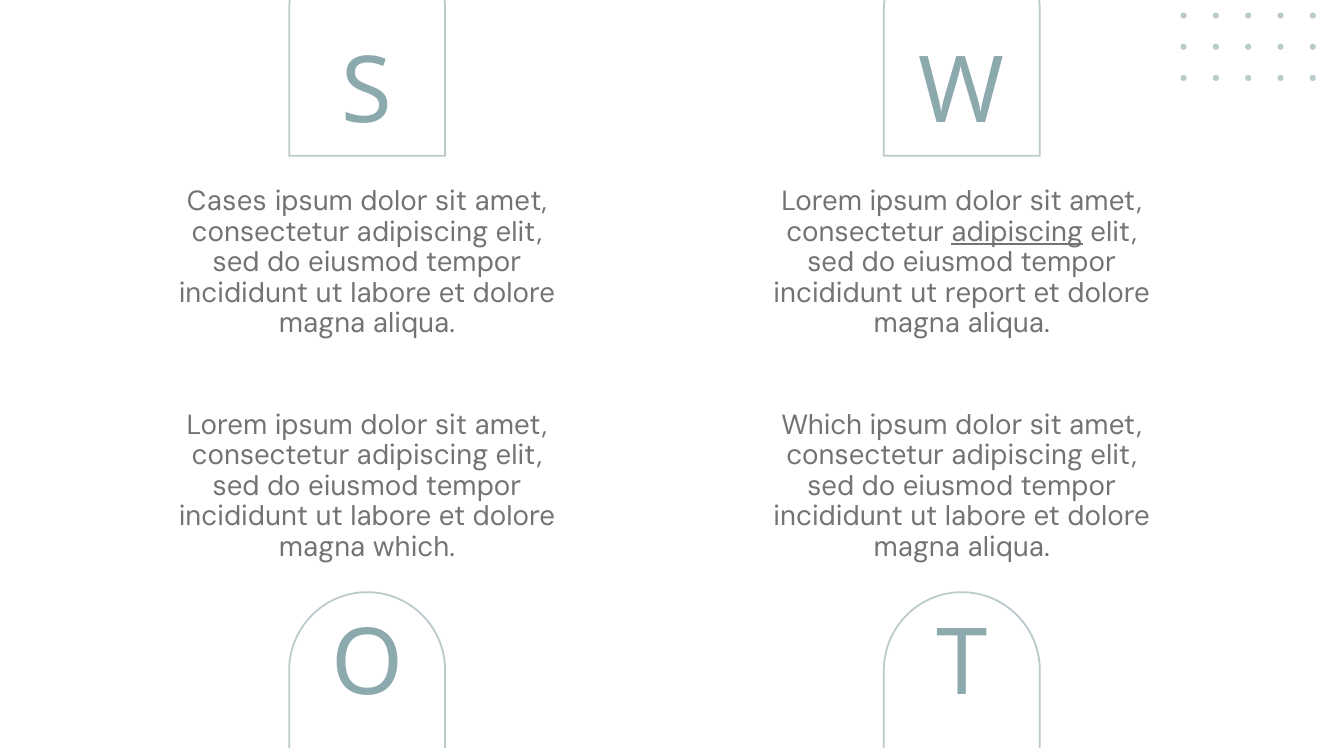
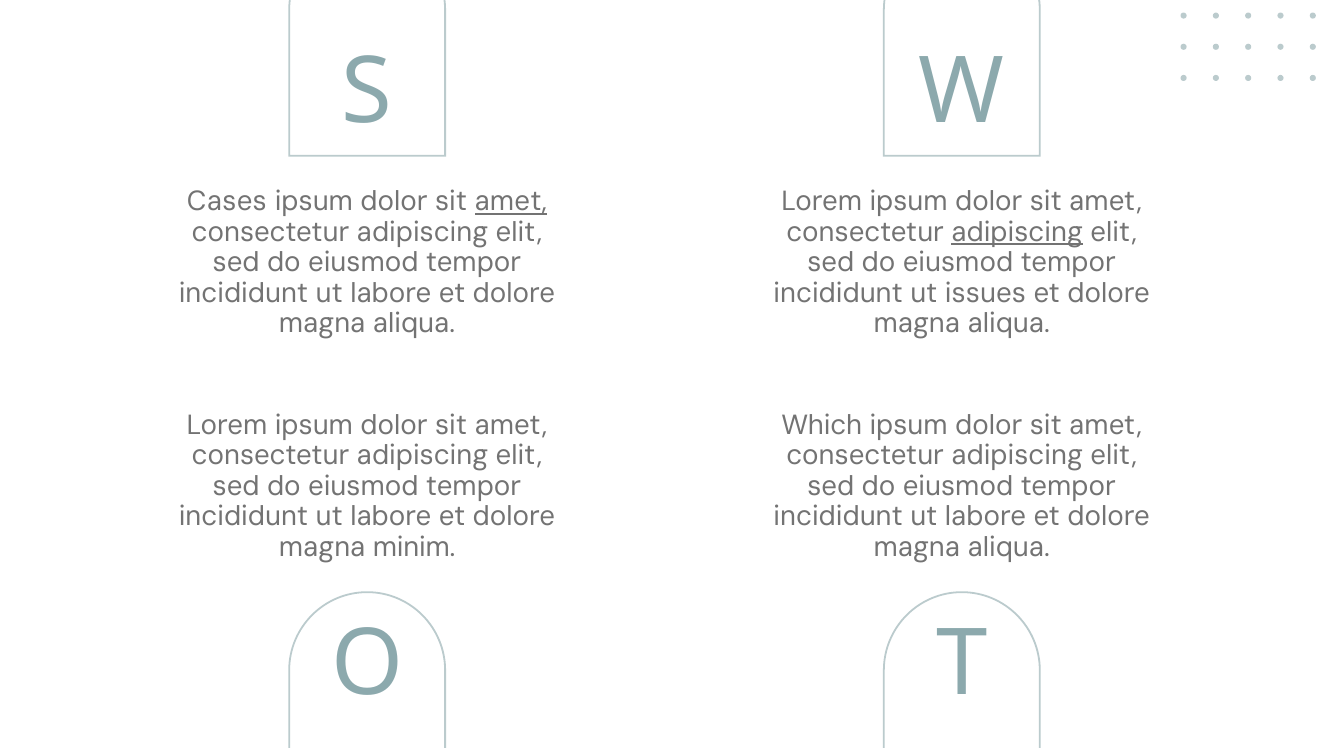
amet underline: none -> present (511, 202)
report: report -> issues (985, 293)
magna which: which -> minim (414, 547)
